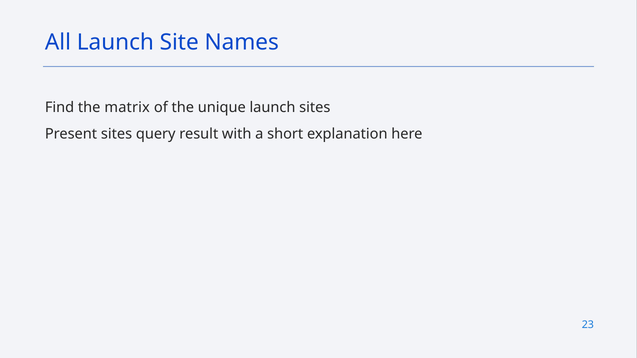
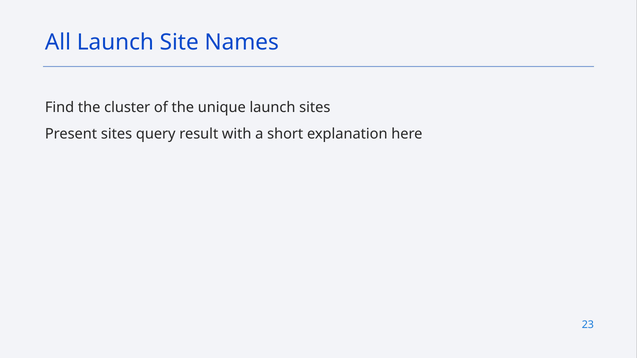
matrix: matrix -> cluster (127, 107)
